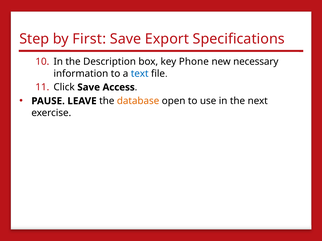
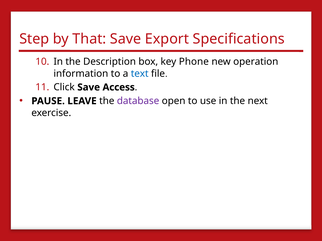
First: First -> That (89, 39)
necessary: necessary -> operation (256, 62)
database colour: orange -> purple (138, 101)
